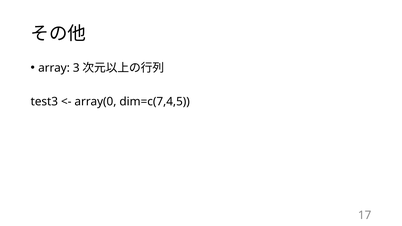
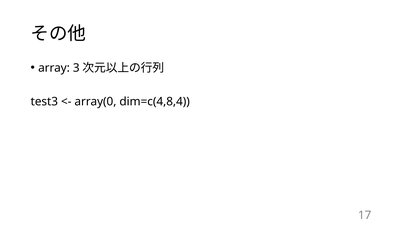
dim=c(7,4,5: dim=c(7,4,5 -> dim=c(4,8,4 (155, 102)
